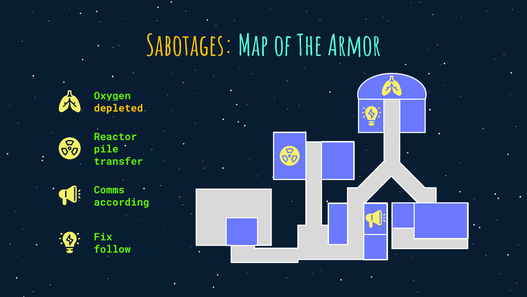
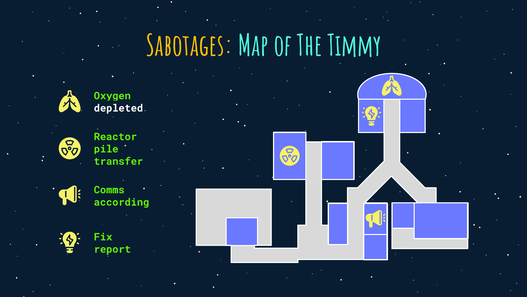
Armor: Armor -> Timmy (354, 46)
depleted colour: yellow -> white (118, 108)
follow: follow -> report (112, 249)
